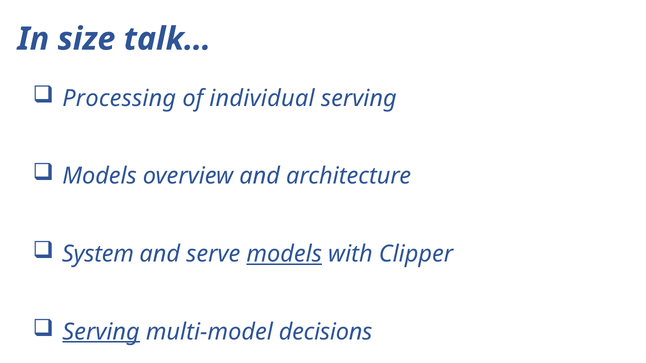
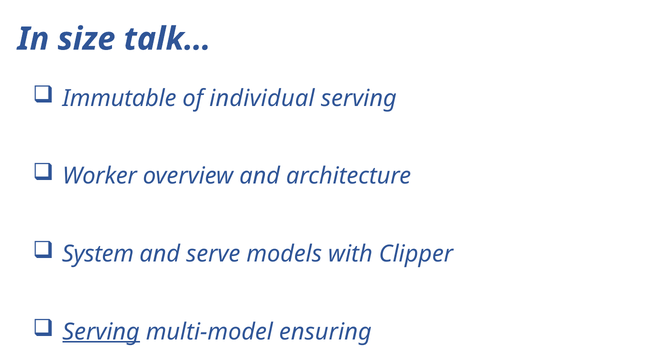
Processing: Processing -> Immutable (119, 98)
Models: Models -> Worker (100, 176)
models underline: present -> none (284, 254)
decisions: decisions -> ensuring (325, 332)
